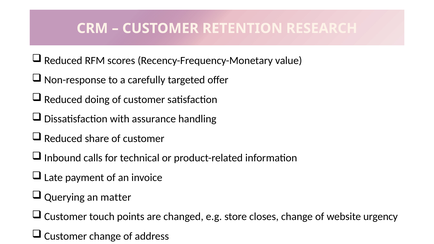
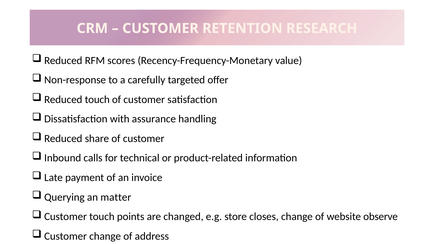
Reduced doing: doing -> touch (97, 100)
urgency: urgency -> observe (381, 217)
